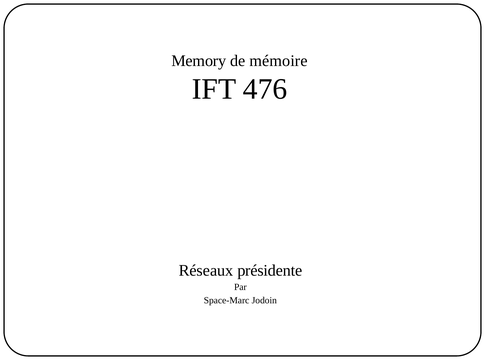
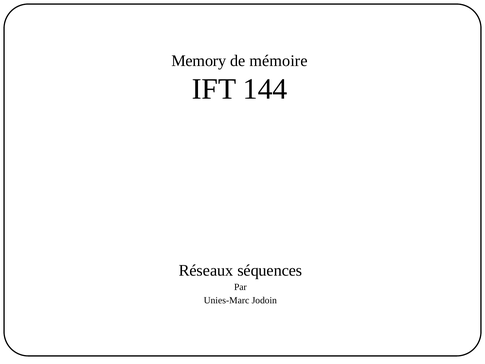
476: 476 -> 144 (265, 89)
présidente: présidente -> séquences (270, 270)
Space-Marc: Space-Marc -> Unies-Marc (227, 300)
